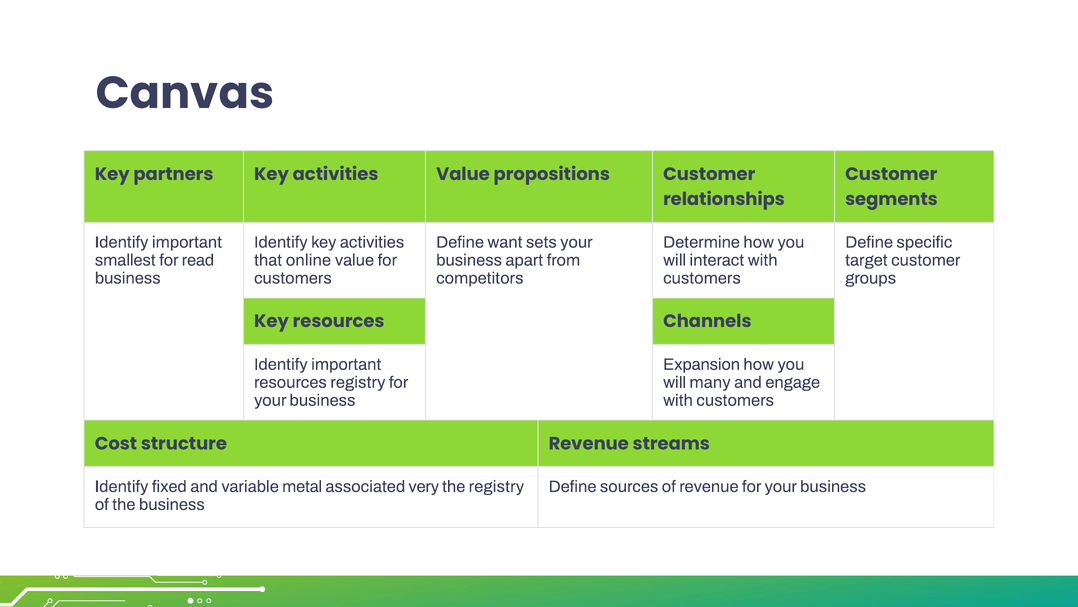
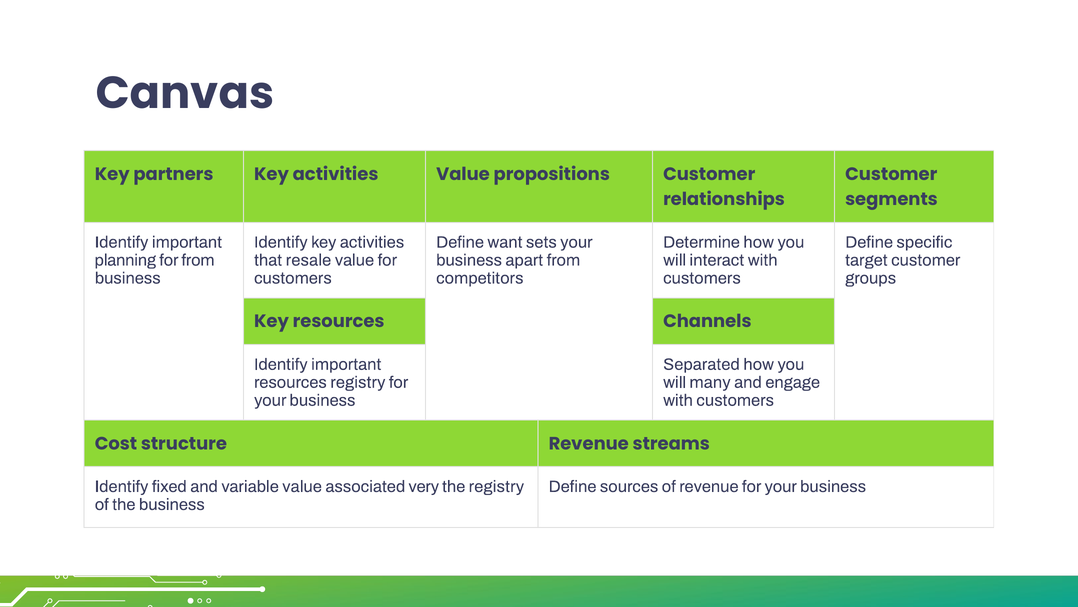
smallest: smallest -> planning (125, 260)
for read: read -> from (198, 260)
online: online -> resale (308, 260)
Expansion: Expansion -> Separated (701, 364)
variable metal: metal -> value (302, 486)
